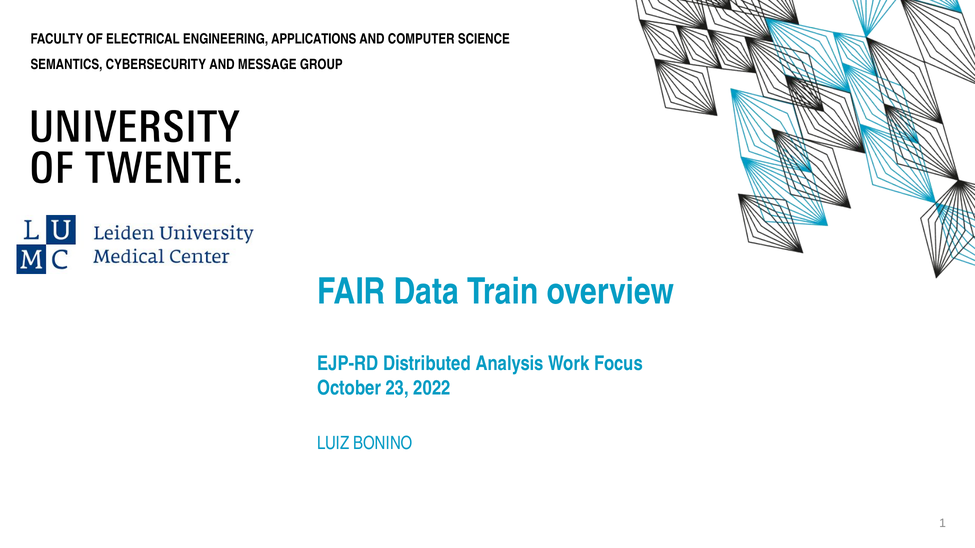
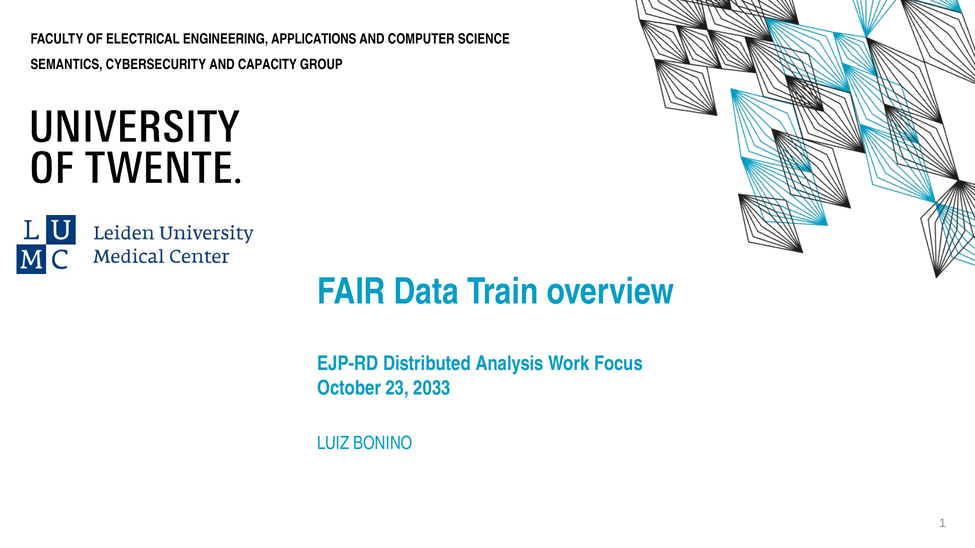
MESSAGE: MESSAGE -> CAPACITY (267, 65)
2022: 2022 -> 2033 (432, 388)
